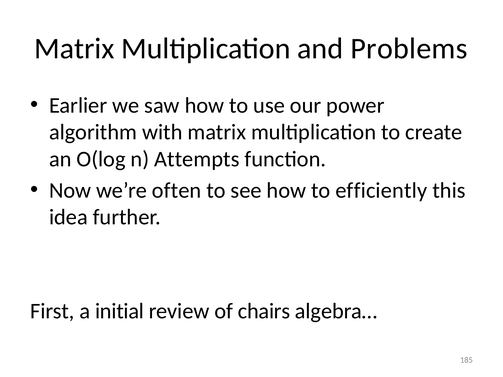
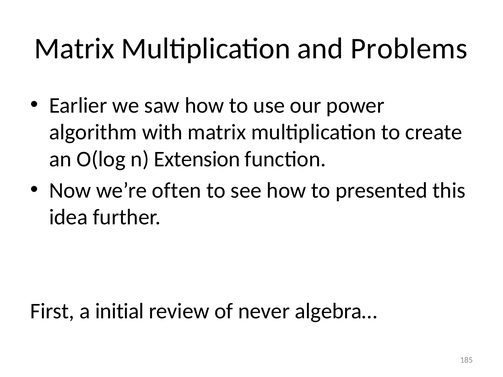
Attempts: Attempts -> Extension (197, 159)
efficiently: efficiently -> presented (381, 190)
chairs: chairs -> never (264, 311)
